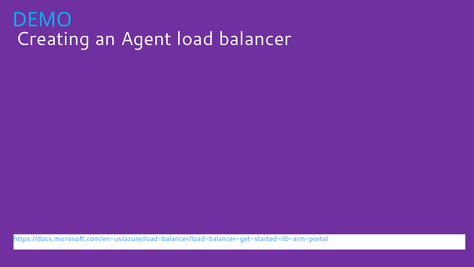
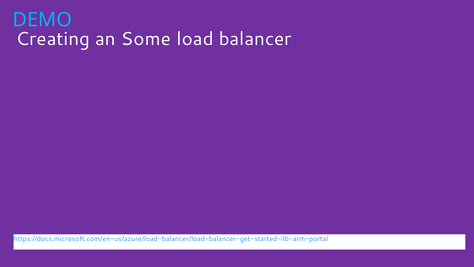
Agent: Agent -> Some (146, 39)
